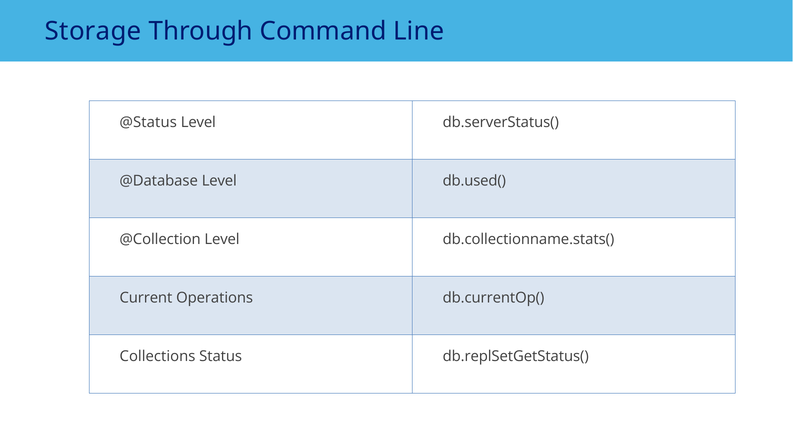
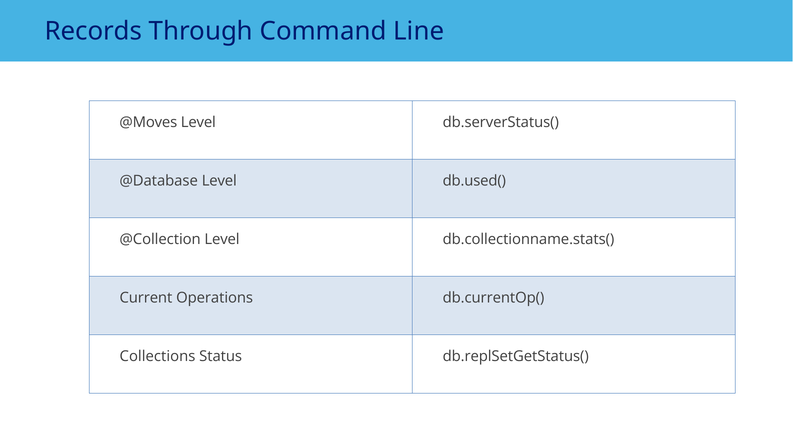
Storage: Storage -> Records (93, 31)
@Status: @Status -> @Moves (148, 123)
